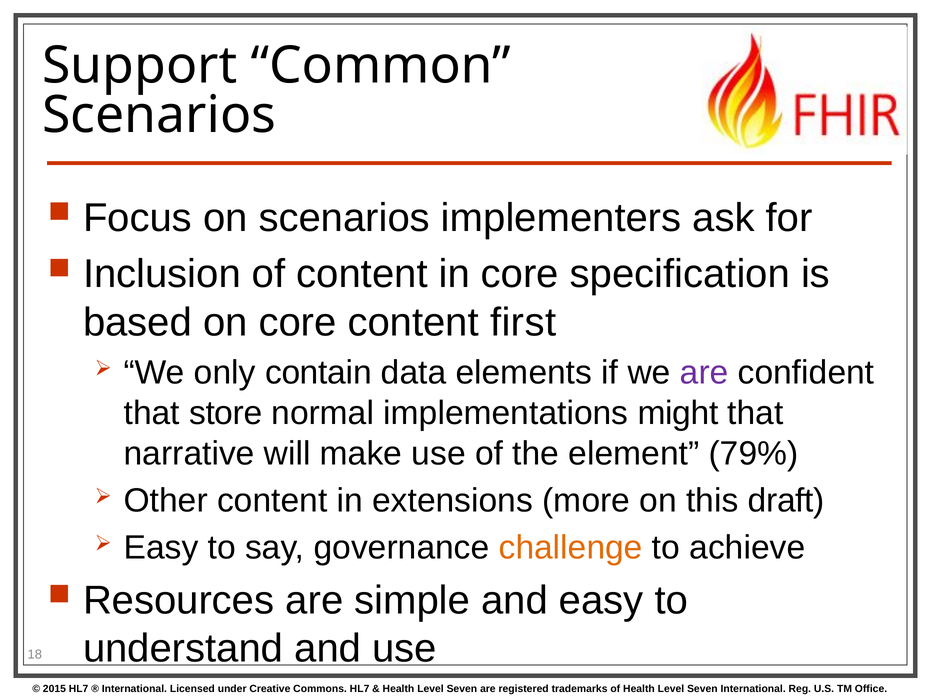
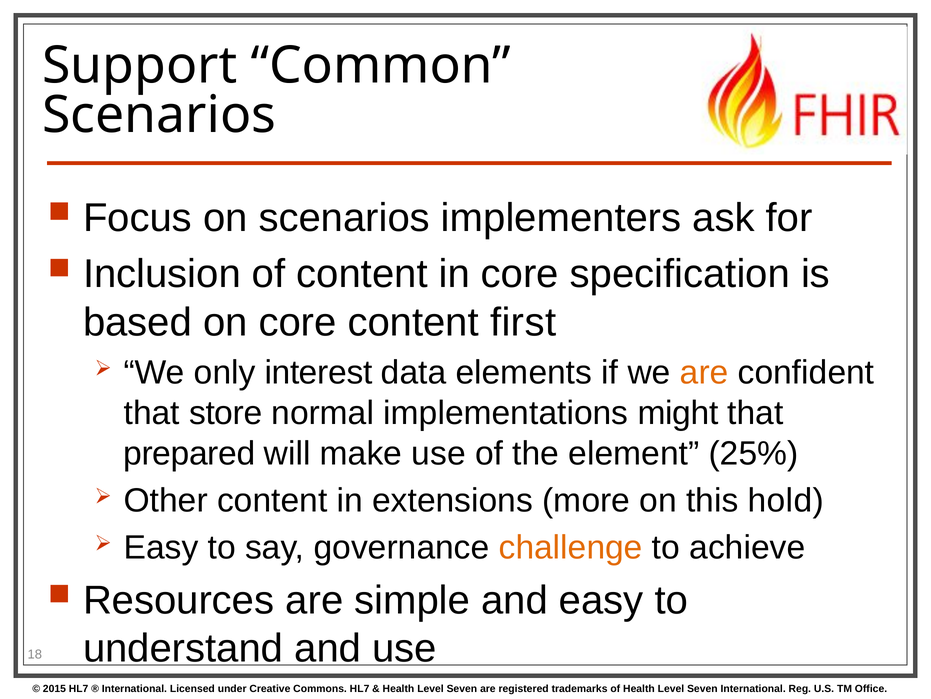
contain: contain -> interest (318, 372)
are colour: purple -> orange (704, 372)
narrative: narrative -> prepared (189, 453)
79%: 79% -> 25% (754, 453)
draft: draft -> hold (786, 500)
